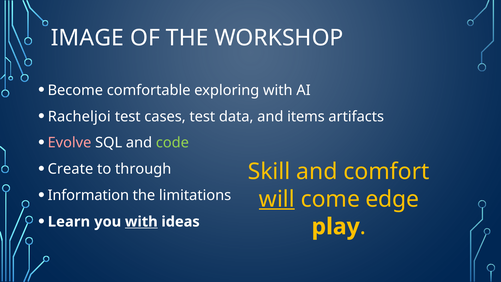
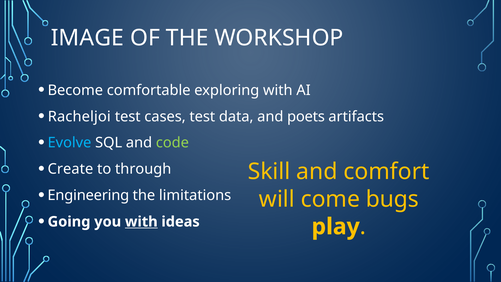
items: items -> poets (306, 116)
Evolve colour: pink -> light blue (69, 143)
Information: Information -> Engineering (88, 195)
will underline: present -> none (277, 199)
edge: edge -> bugs (392, 199)
Learn: Learn -> Going (69, 222)
